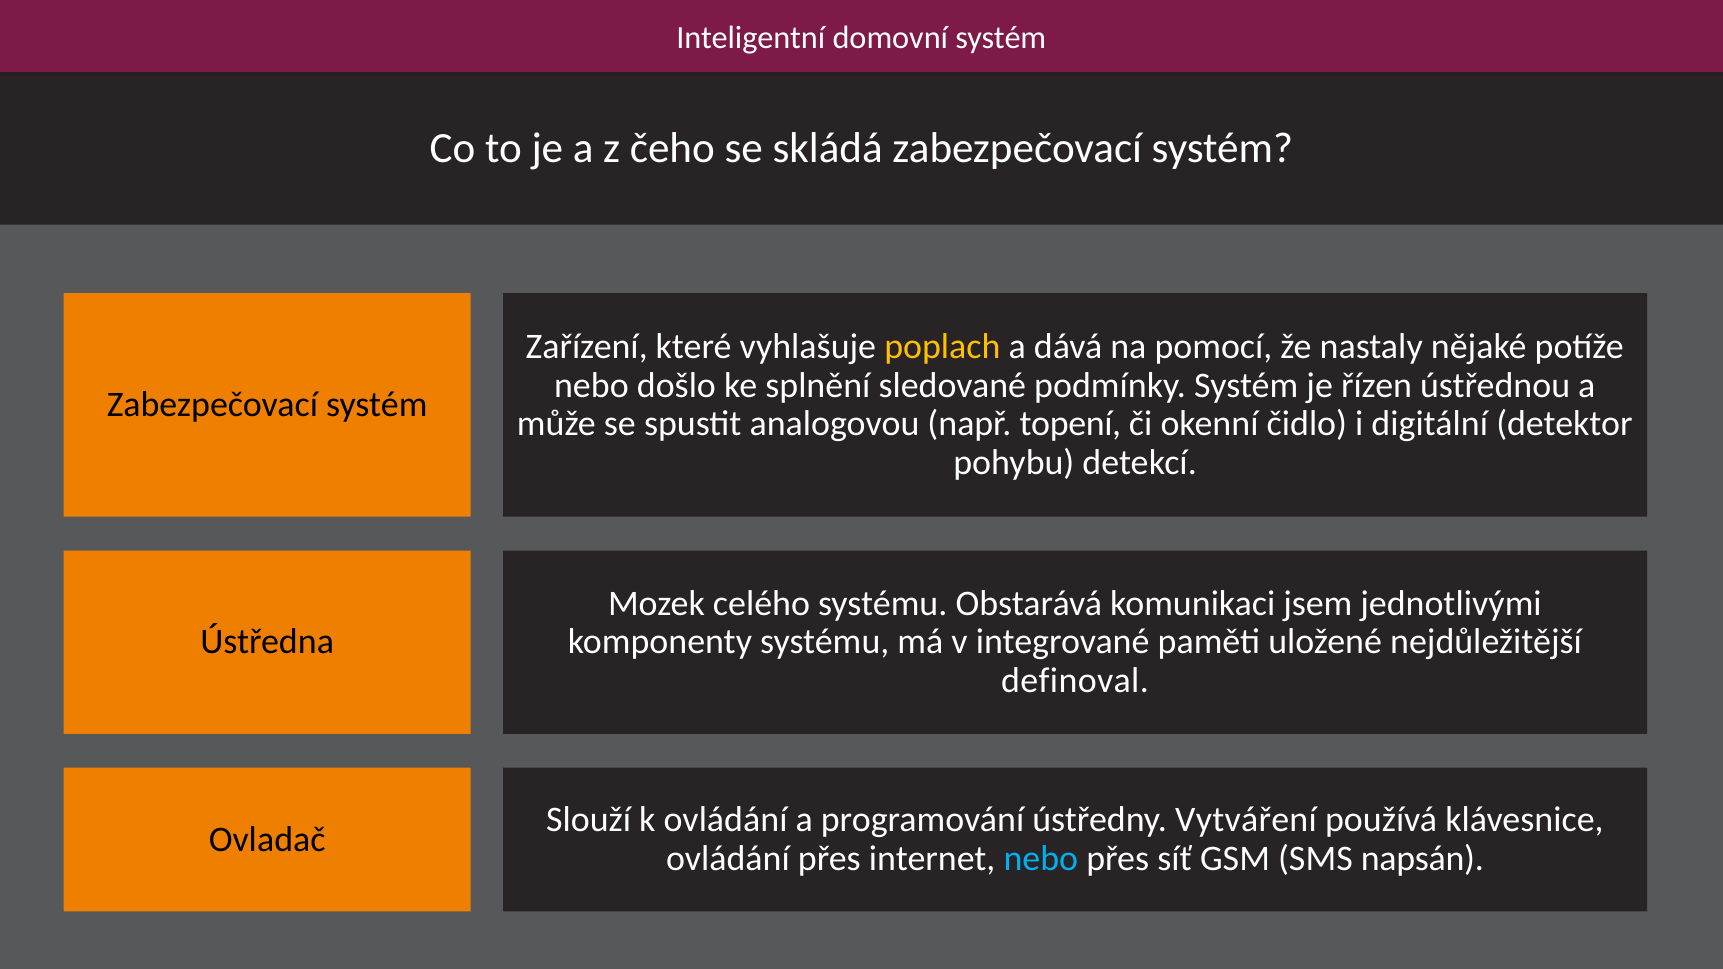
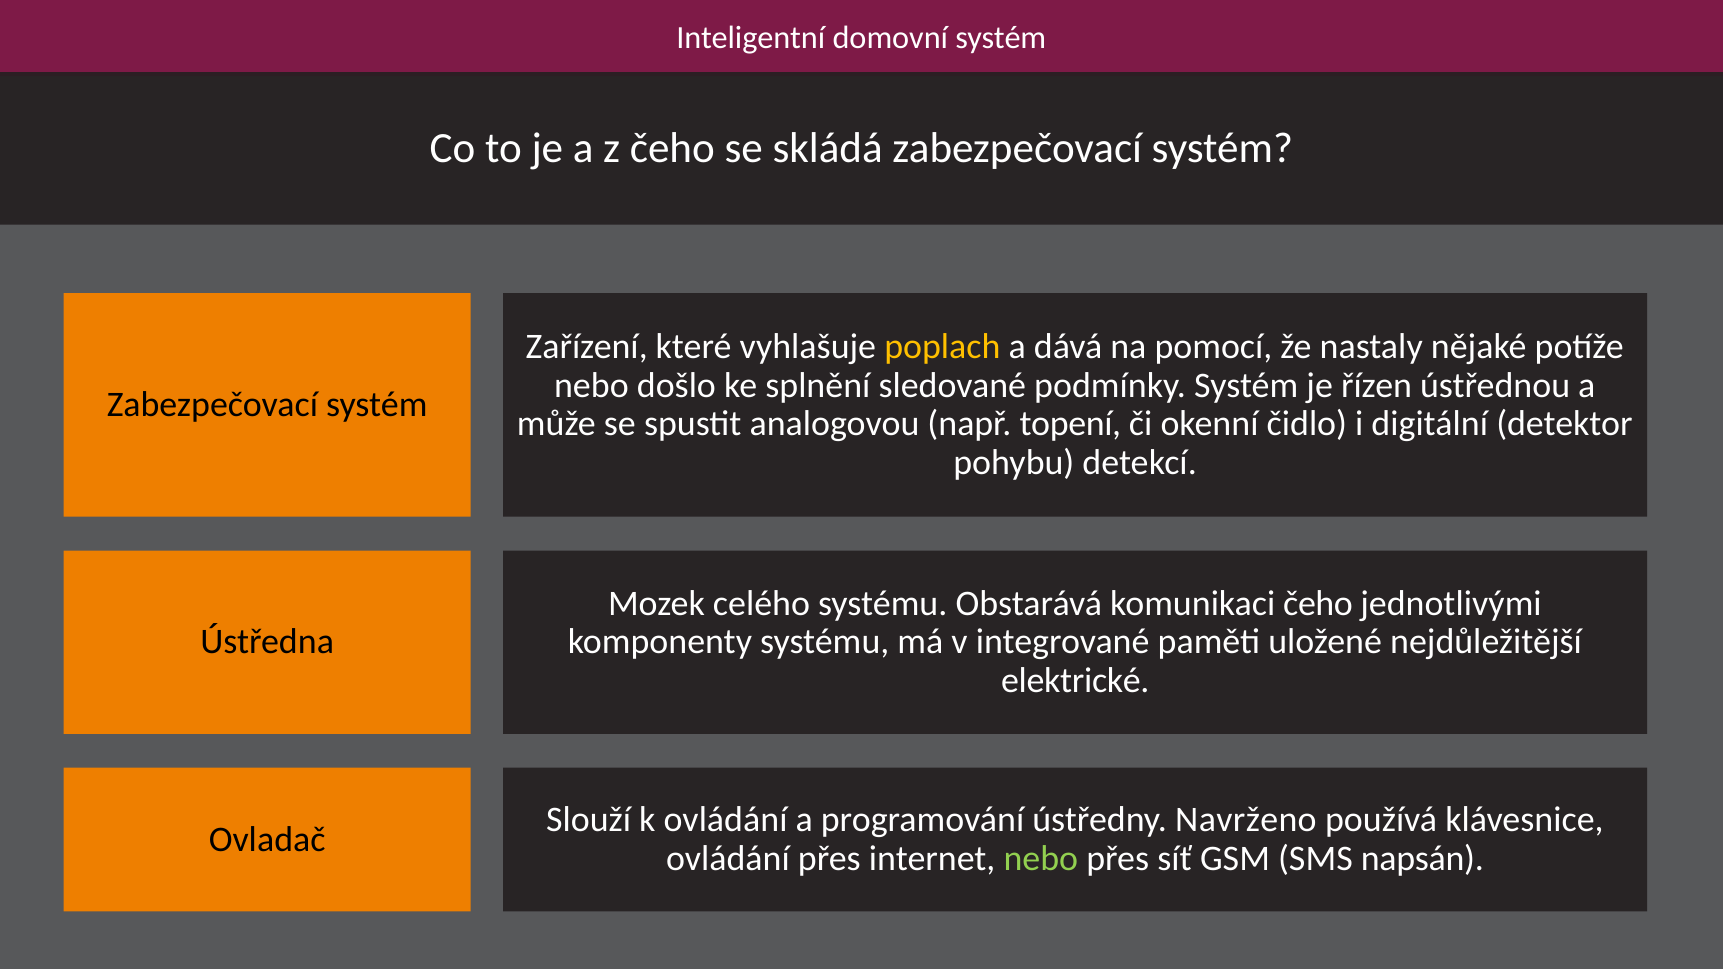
komunikaci jsem: jsem -> čeho (1318, 603)
definoval: definoval -> elektrické (1075, 681)
Vytváření: Vytváření -> Navrženo (1246, 820)
nebo colour: light blue -> light green (1041, 859)
